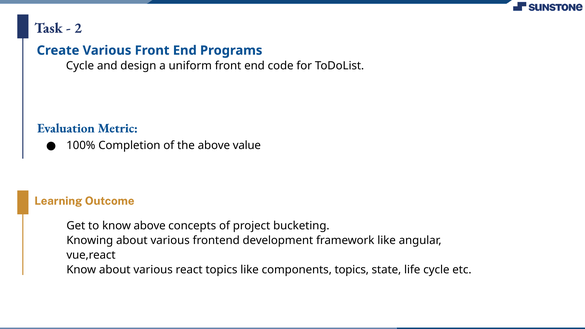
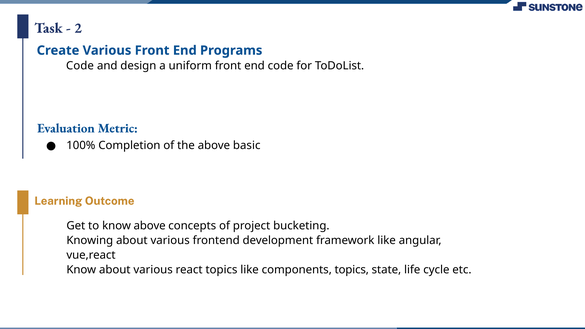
Cycle: Cycle -> Code (80, 66)
value: value -> basic (247, 145)
